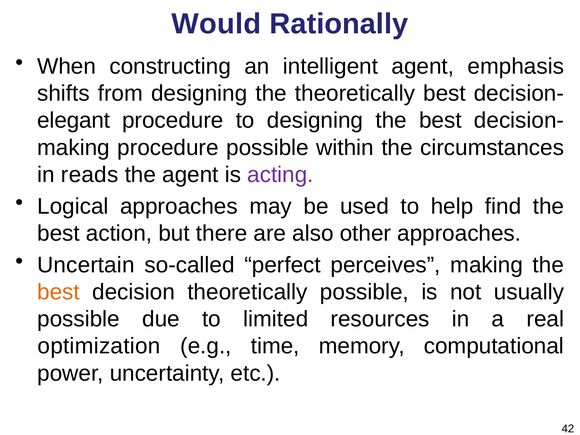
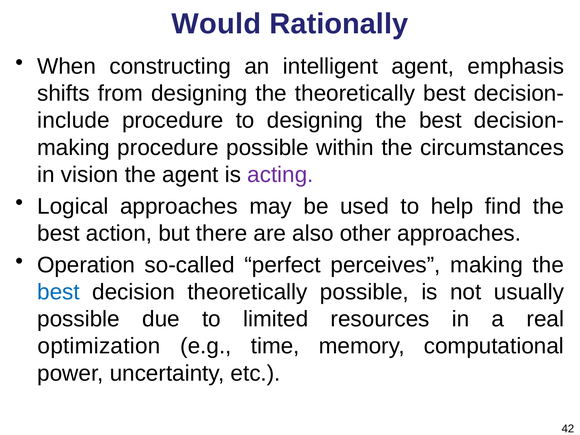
elegant: elegant -> include (73, 121)
reads: reads -> vision (90, 175)
Uncertain: Uncertain -> Operation (86, 265)
best colour: orange -> blue (58, 292)
